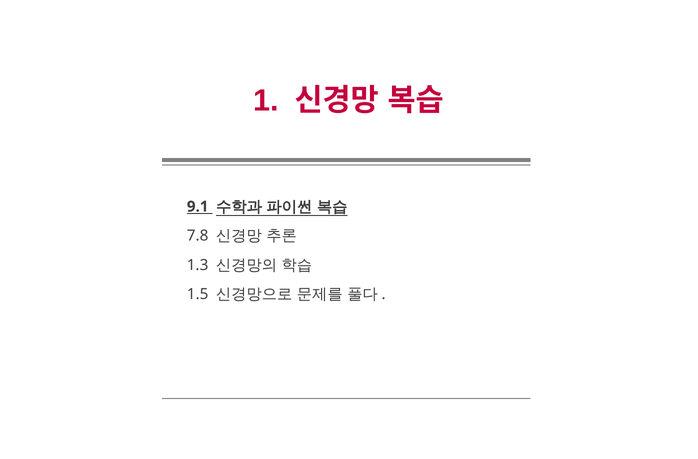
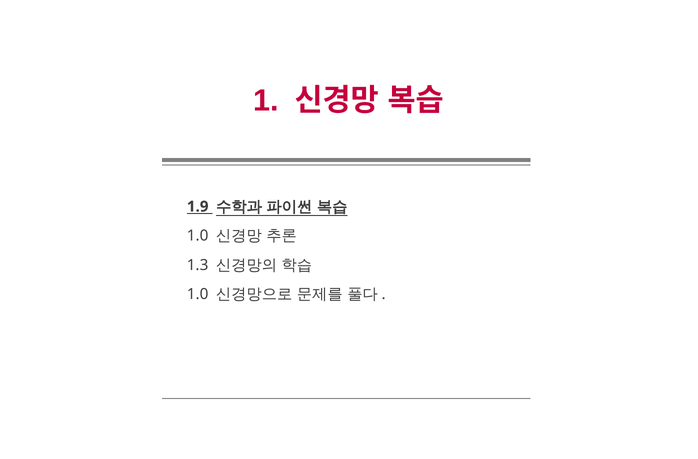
9.1: 9.1 -> 1.9 (198, 206)
7.8: 7.8 -> 1.0 (198, 236)
1.5: 1.5 -> 1.0 (198, 294)
